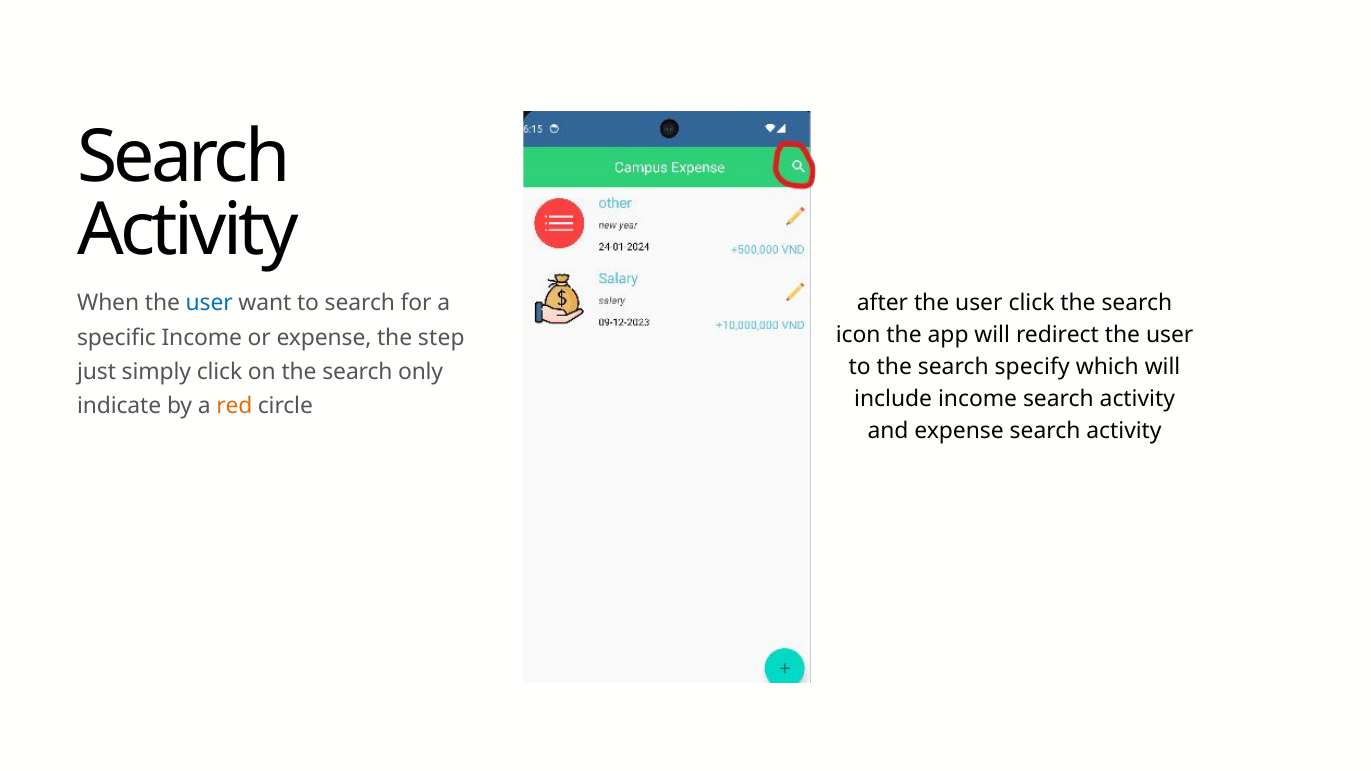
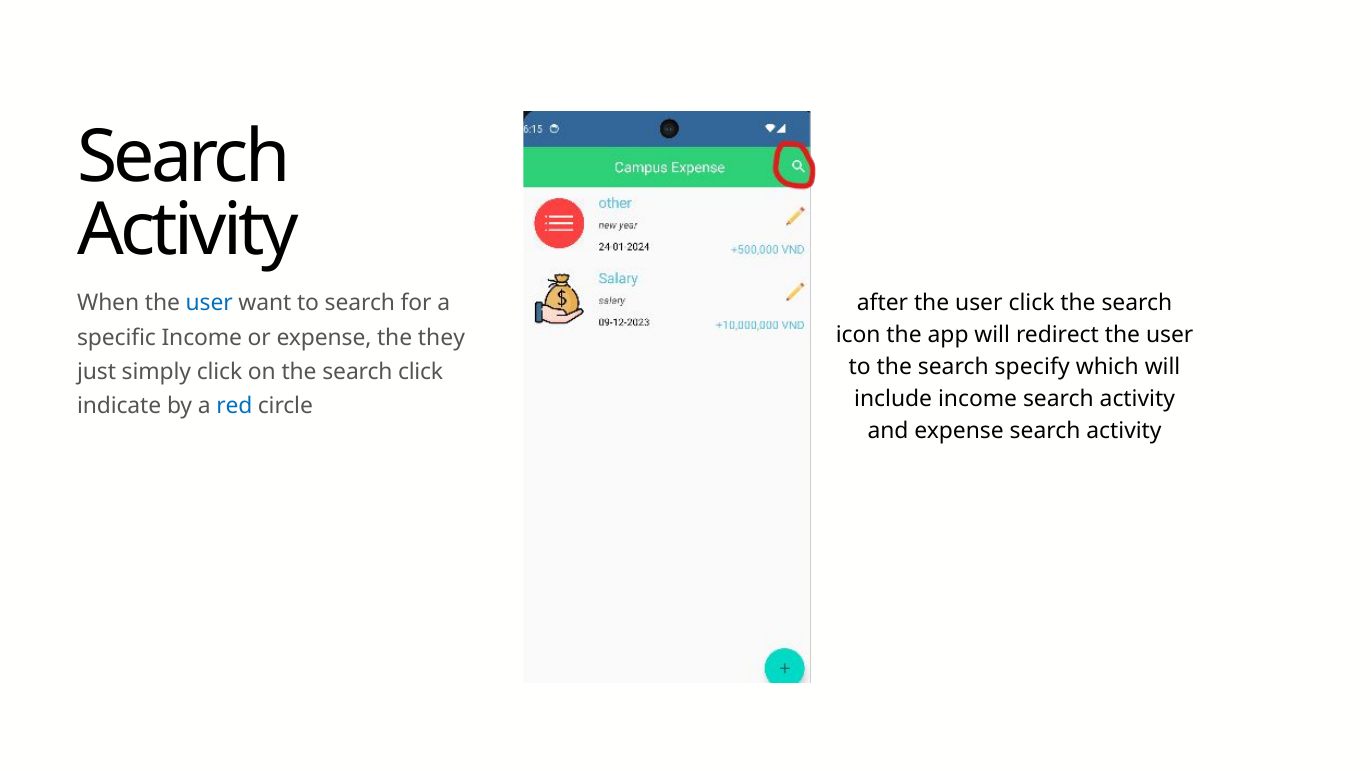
step: step -> they (441, 338)
search only: only -> click (421, 372)
red colour: orange -> blue (234, 406)
